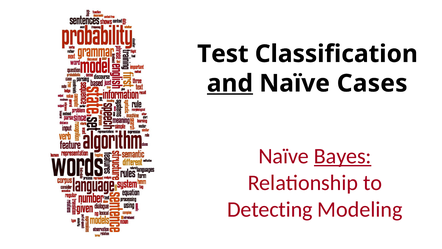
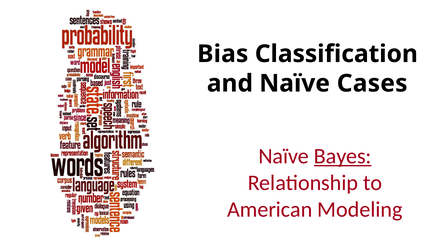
Test: Test -> Bias (223, 54)
and underline: present -> none (230, 83)
Detecting: Detecting -> American (270, 209)
